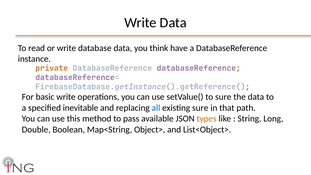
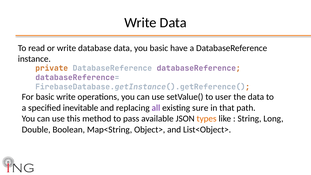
you think: think -> basic (159, 48)
to sure: sure -> user (223, 97)
all colour: blue -> purple (156, 108)
